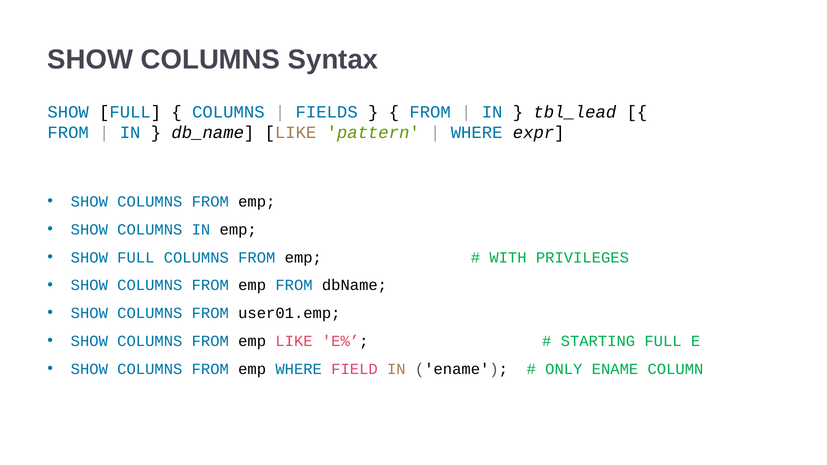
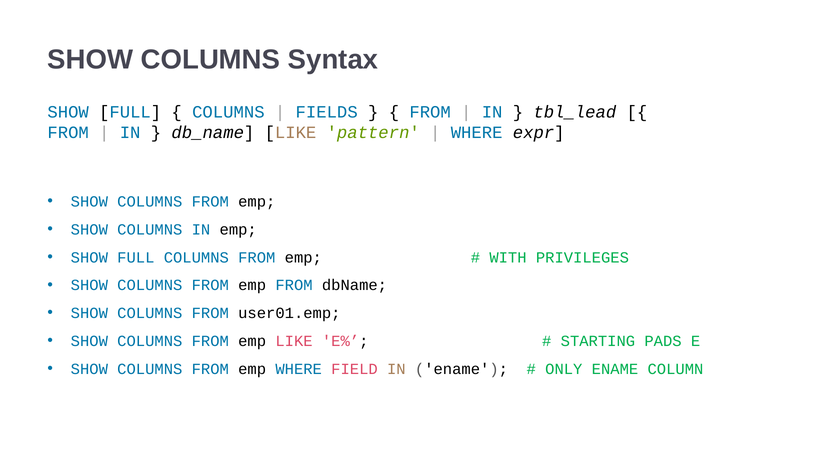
STARTING FULL: FULL -> PADS (663, 341)
